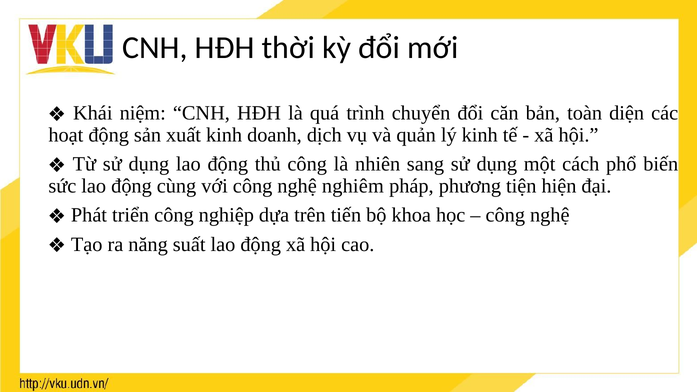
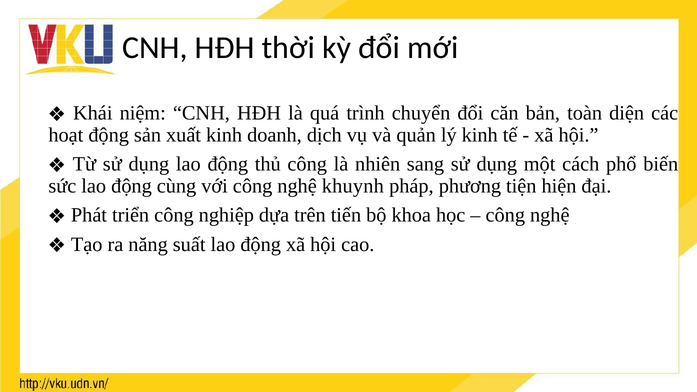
nghiêm: nghiêm -> khuynh (353, 186)
